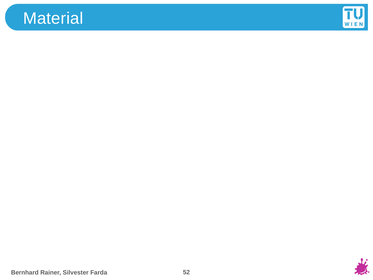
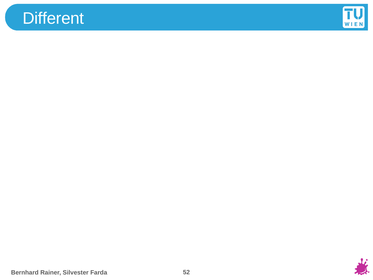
Material: Material -> Different (53, 18)
